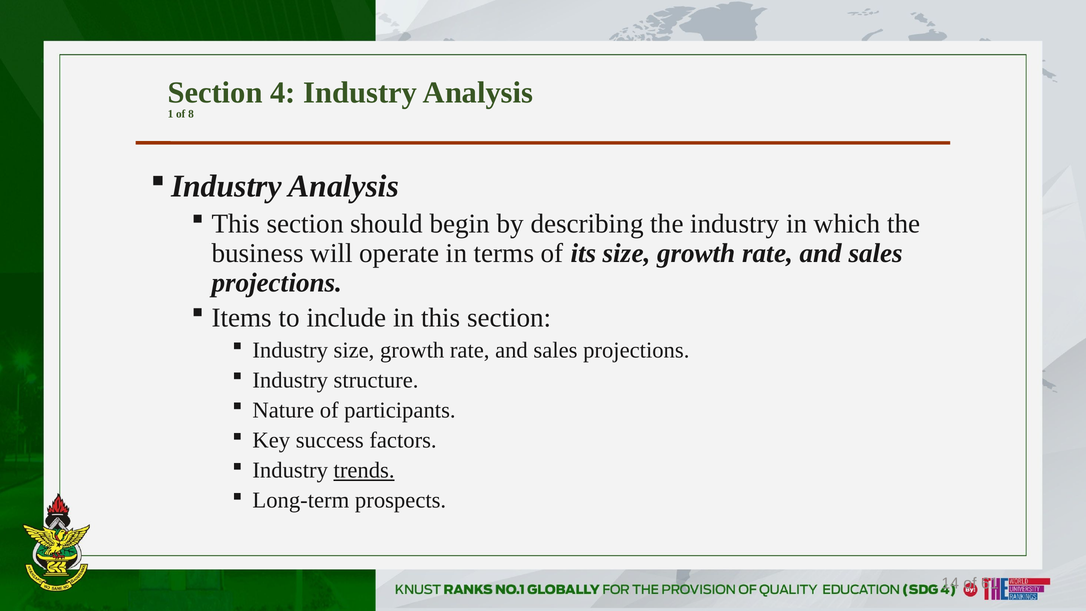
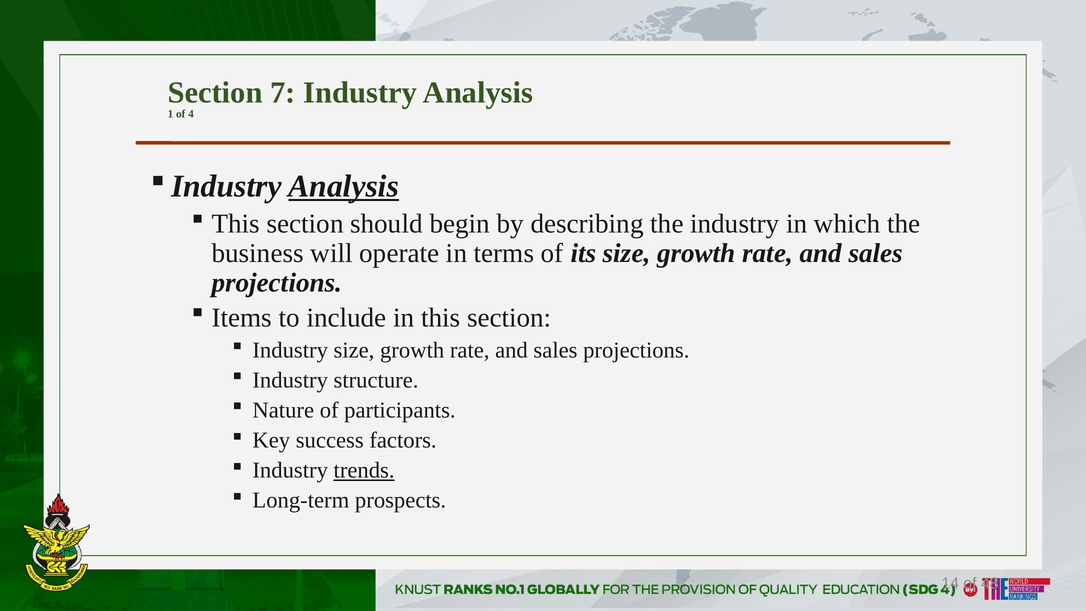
4: 4 -> 7 (283, 93)
8: 8 -> 4 (191, 114)
Analysis underline: none -> present (344, 186)
61: 61 -> 48 (990, 584)
